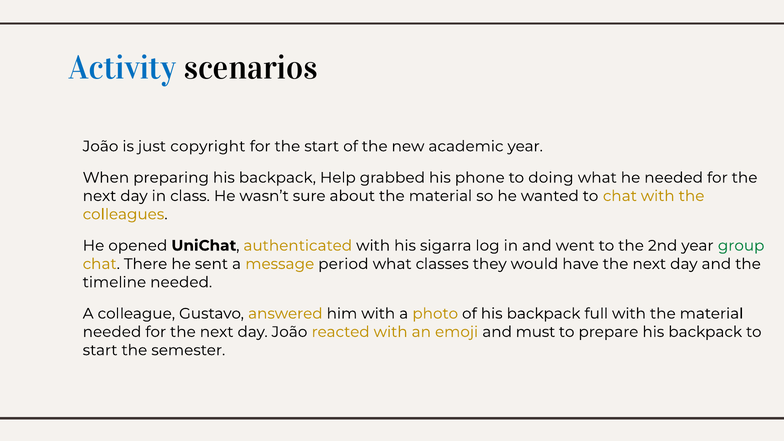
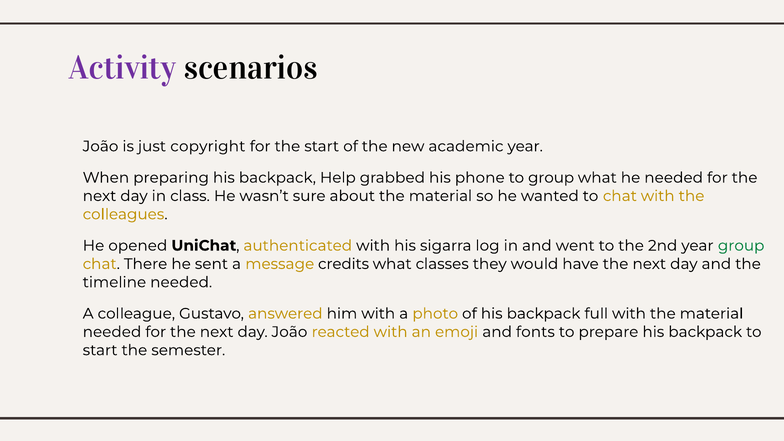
Activity colour: blue -> purple (123, 68)
to doing: doing -> group (551, 178)
period: period -> credits (343, 264)
must: must -> fonts (535, 332)
